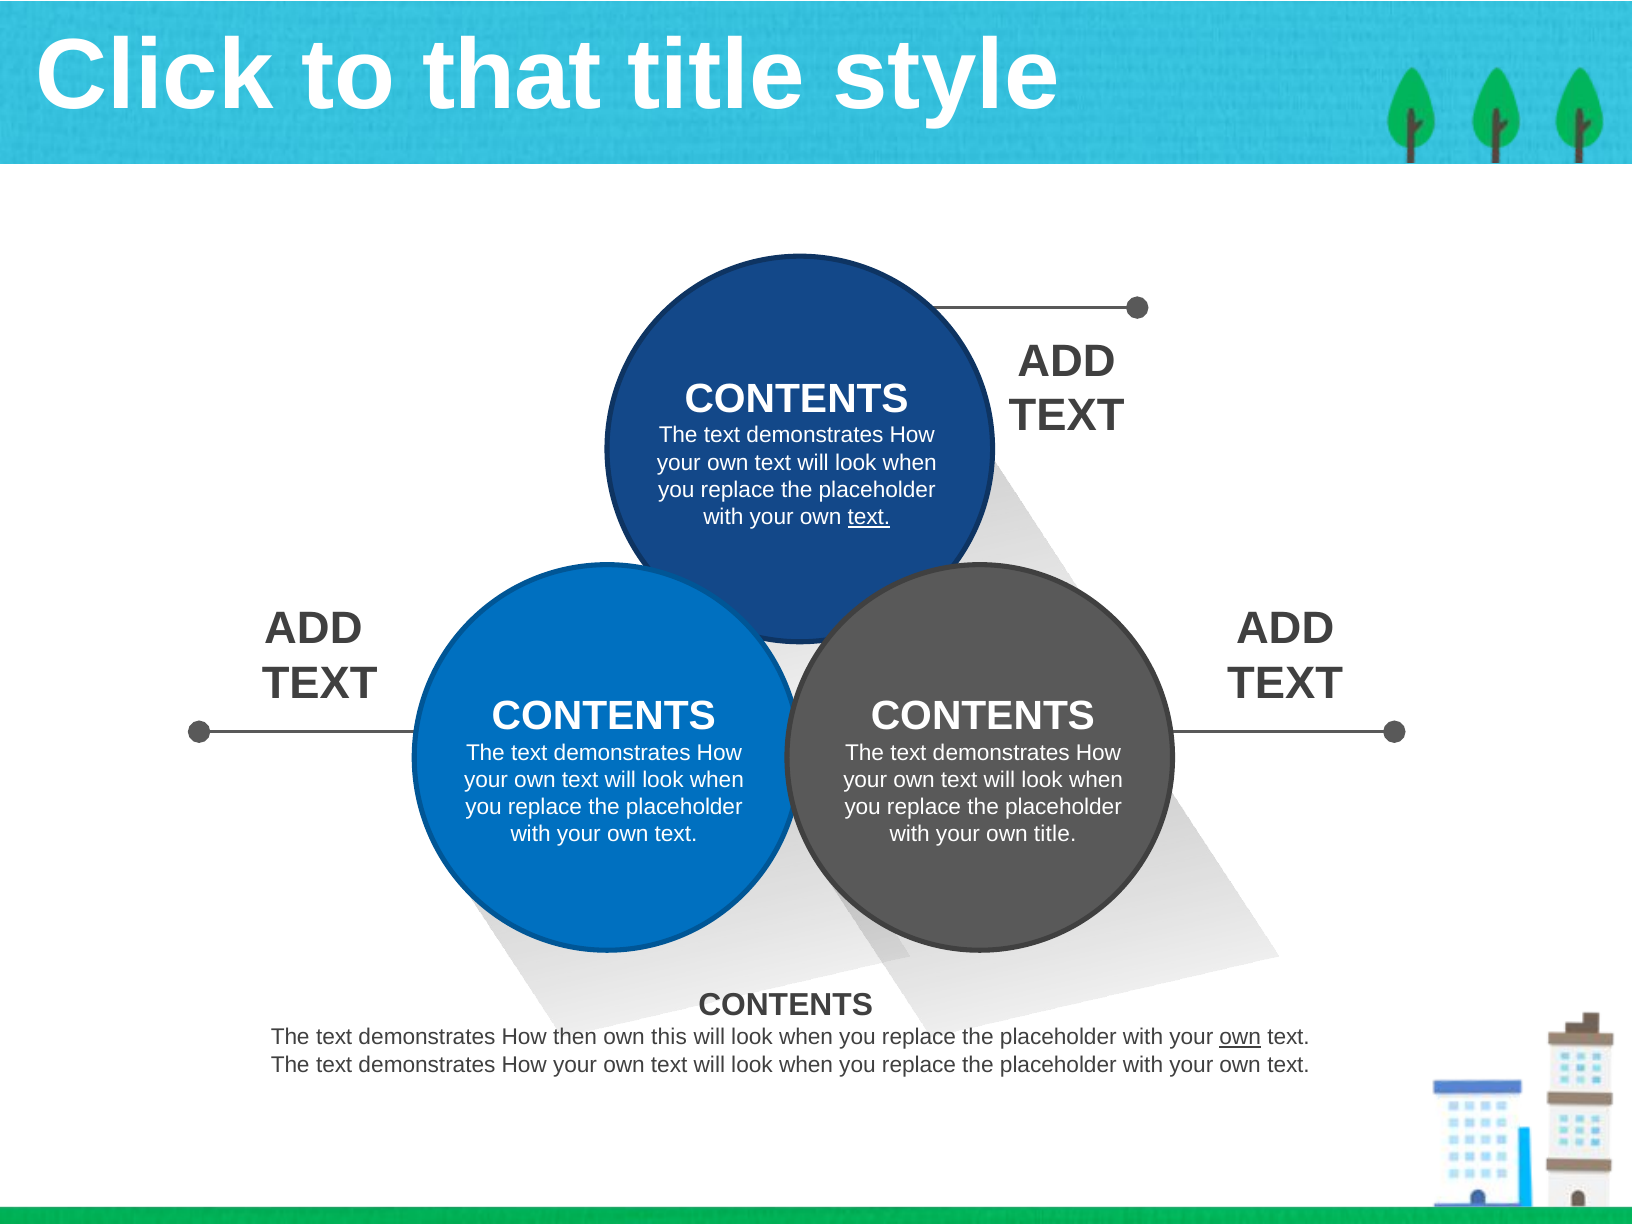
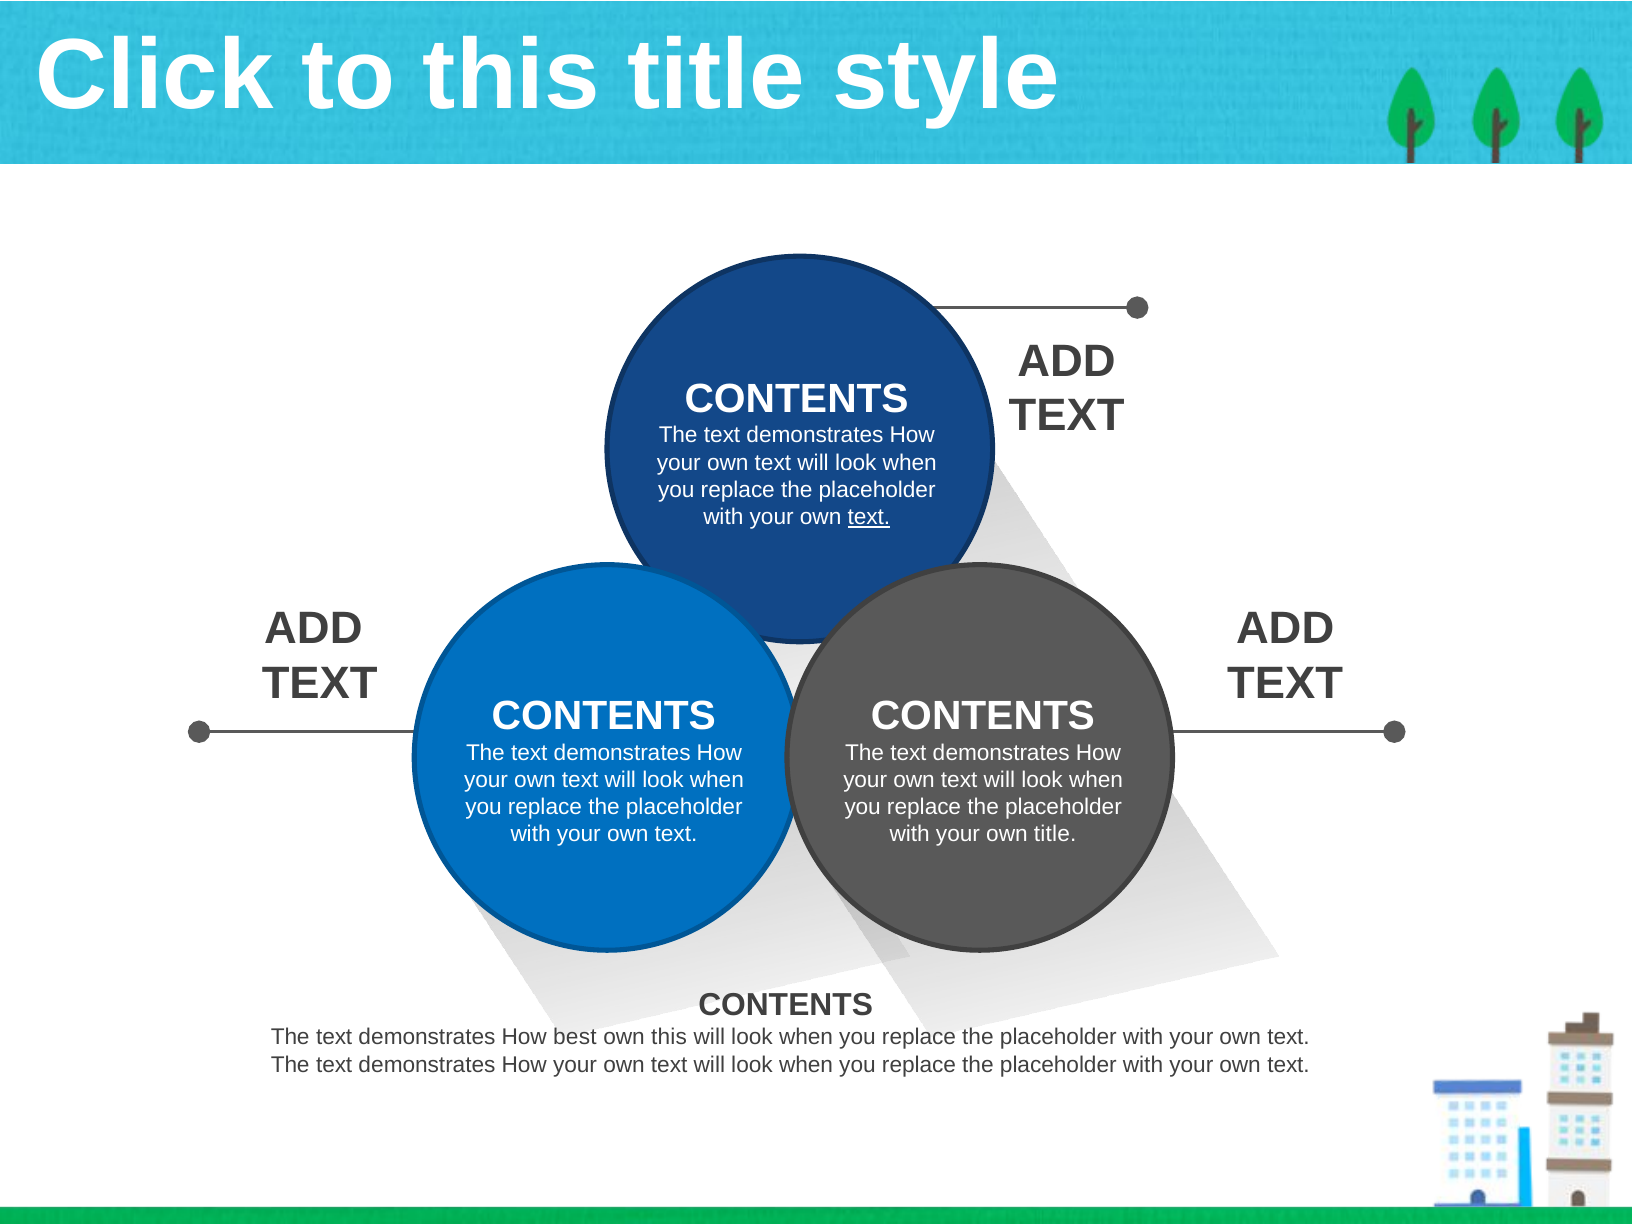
to that: that -> this (511, 76)
then: then -> best (575, 1037)
own underline: present -> none (1240, 1037)
